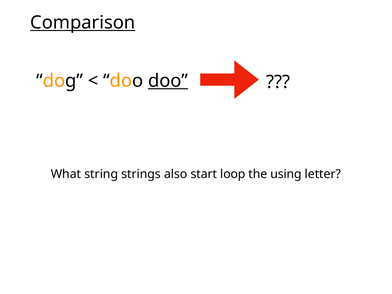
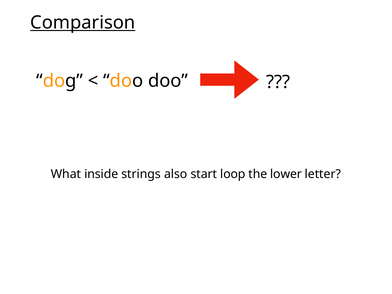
doo underline: present -> none (168, 81)
string: string -> inside (101, 174)
using: using -> lower (286, 174)
